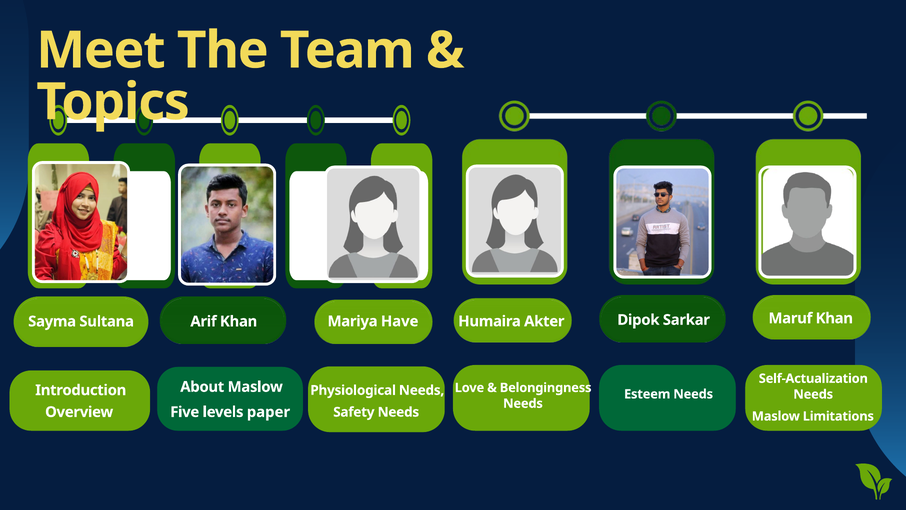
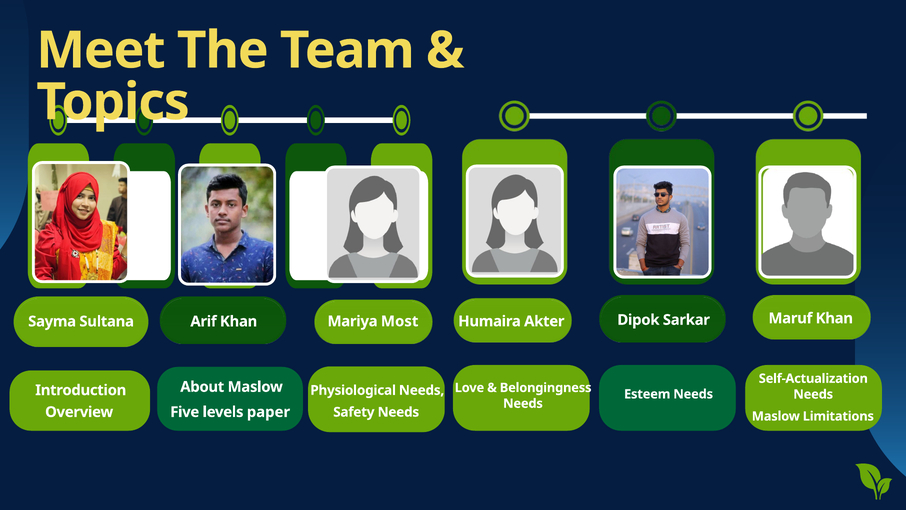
Have: Have -> Most (400, 321)
